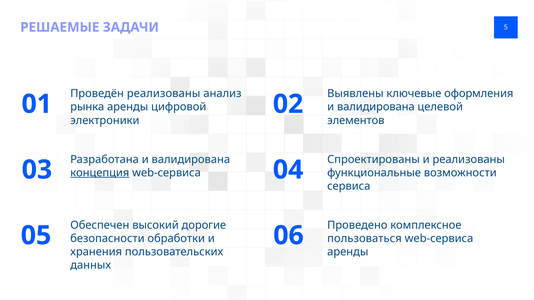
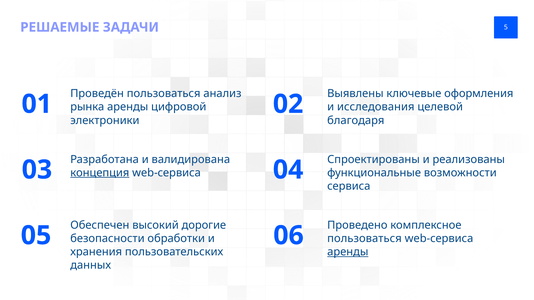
Проведён реализованы: реализованы -> пользоваться (164, 94)
валидирована: валидирована -> исследования (376, 107)
элементов: элементов -> благодаря (356, 120)
аренды underline: none -> present (348, 252)
